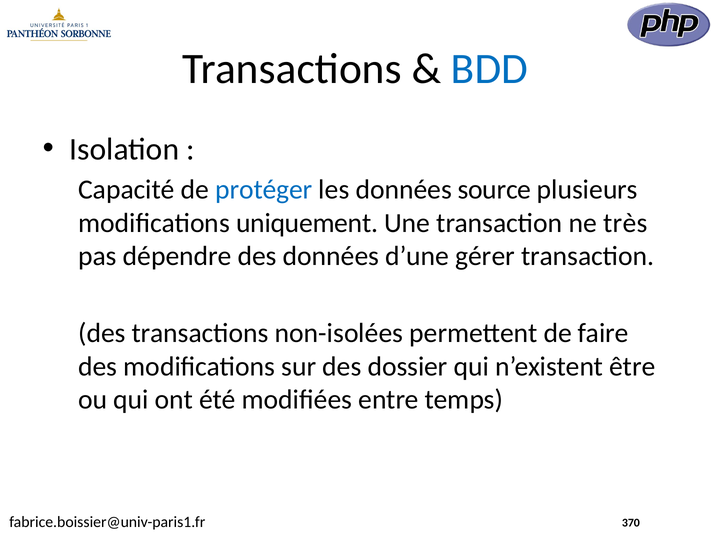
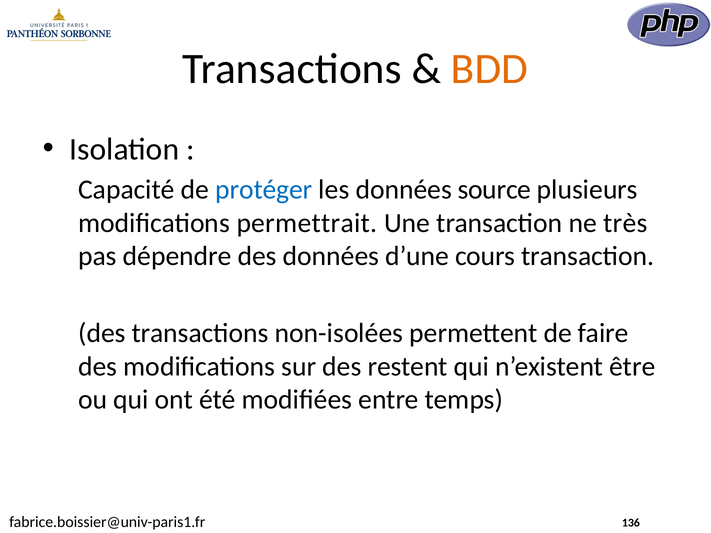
BDD colour: blue -> orange (490, 69)
uniquement: uniquement -> permettrait (307, 223)
gérer: gérer -> cours (485, 256)
dossier: dossier -> restent (408, 367)
370: 370 -> 136 (631, 523)
